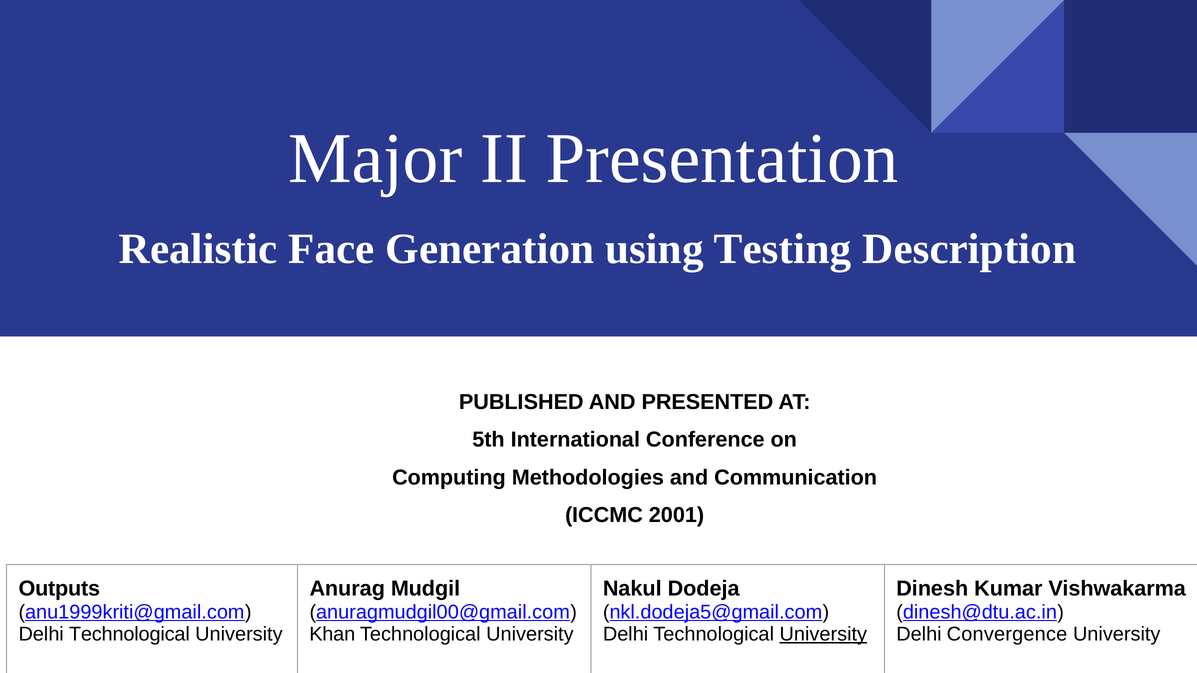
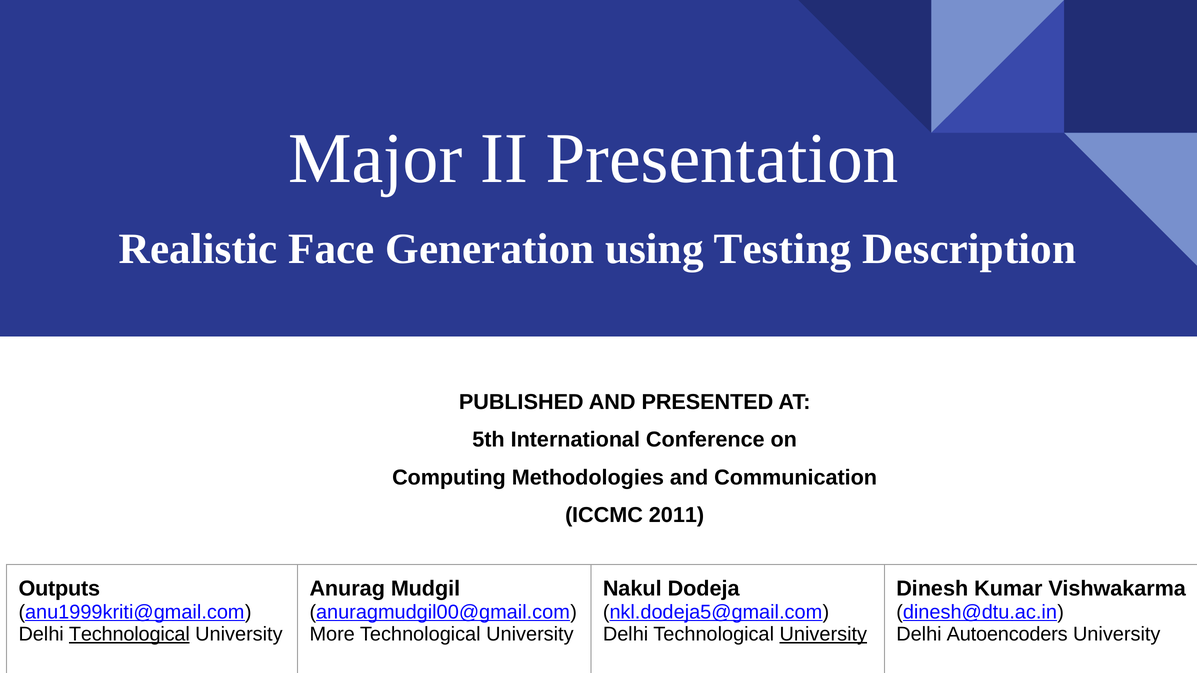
2001: 2001 -> 2011 (677, 516)
Technological underline: none -> present (129, 635)
Khan: Khan -> More (332, 635)
Convergence: Convergence -> Autoencoders (1007, 635)
